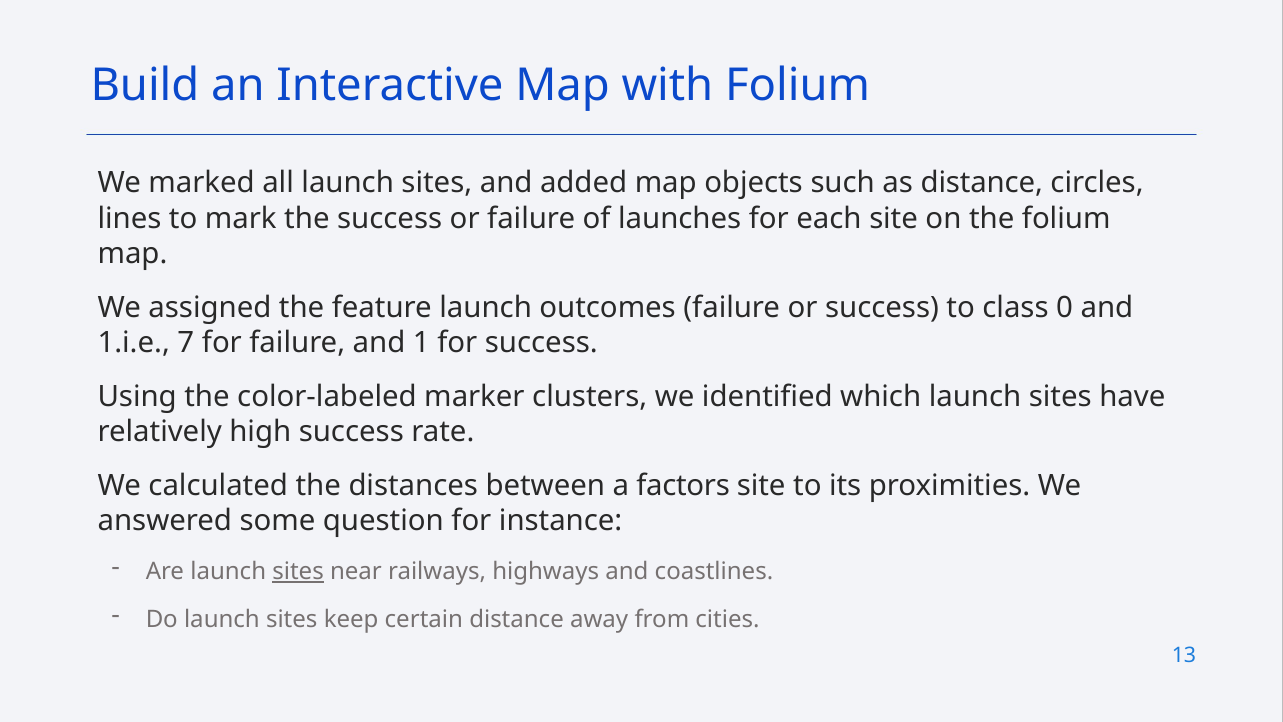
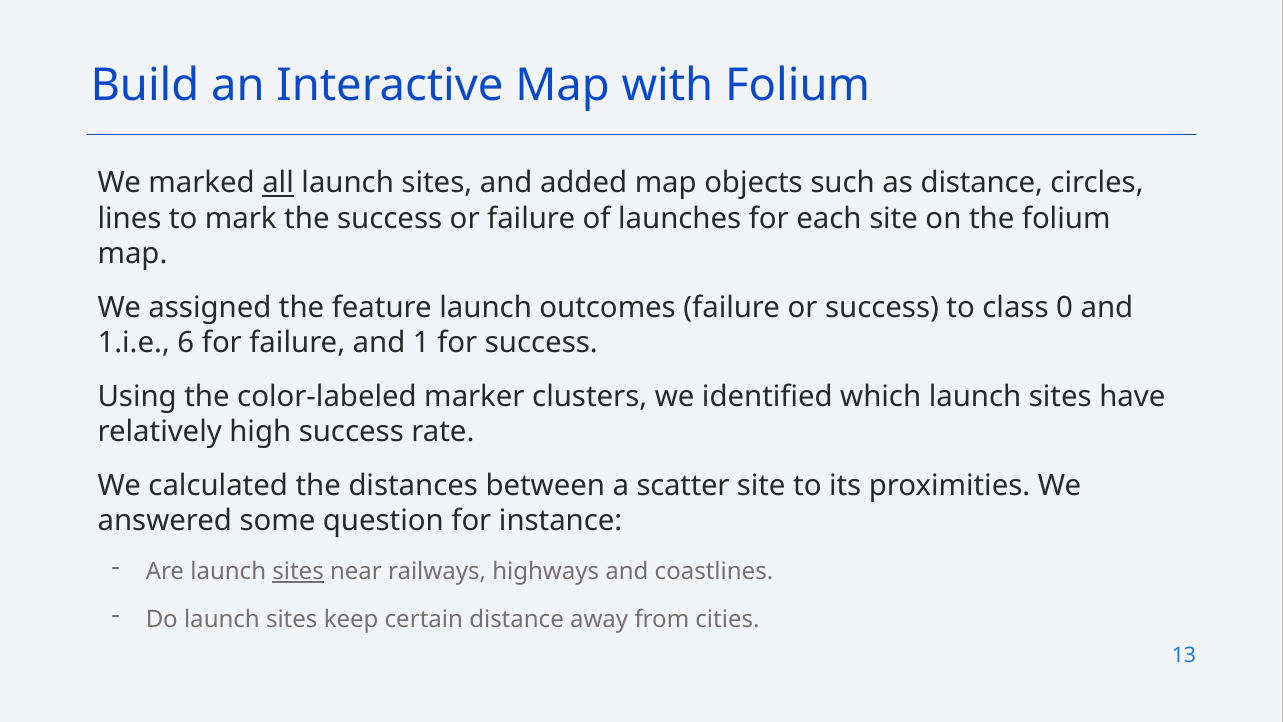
all underline: none -> present (278, 183)
7: 7 -> 6 (186, 343)
factors: factors -> scatter (683, 486)
